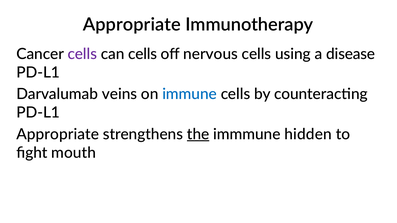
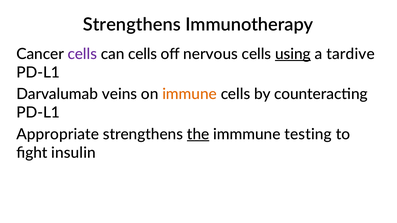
Appropriate: Appropriate -> Strengthens (132, 25)
using underline: none -> present (293, 54)
disease: disease -> tardive (351, 54)
immune colour: blue -> orange (190, 94)
hidden: hidden -> testing (308, 134)
mouth: mouth -> insulin (74, 153)
